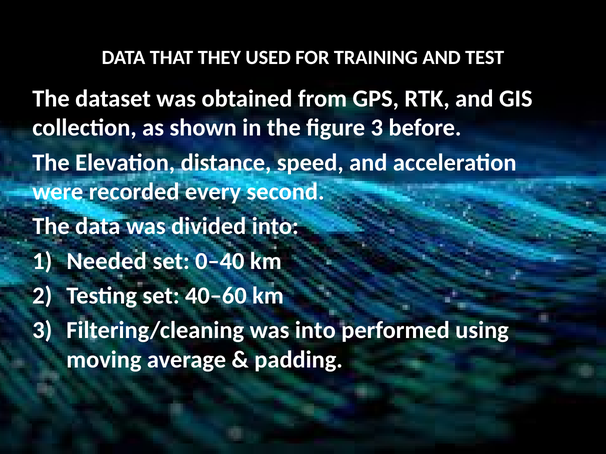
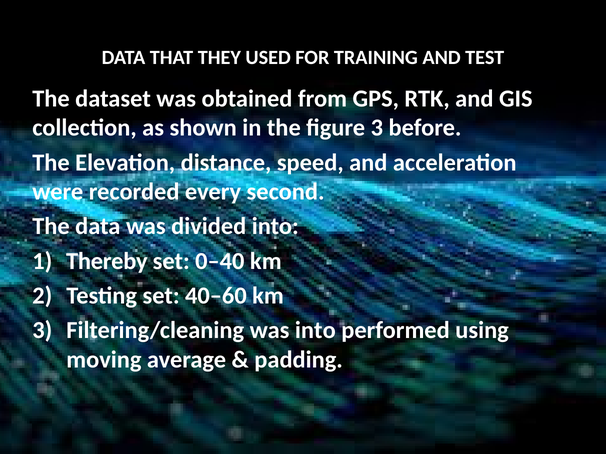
Needed: Needed -> Thereby (107, 261)
